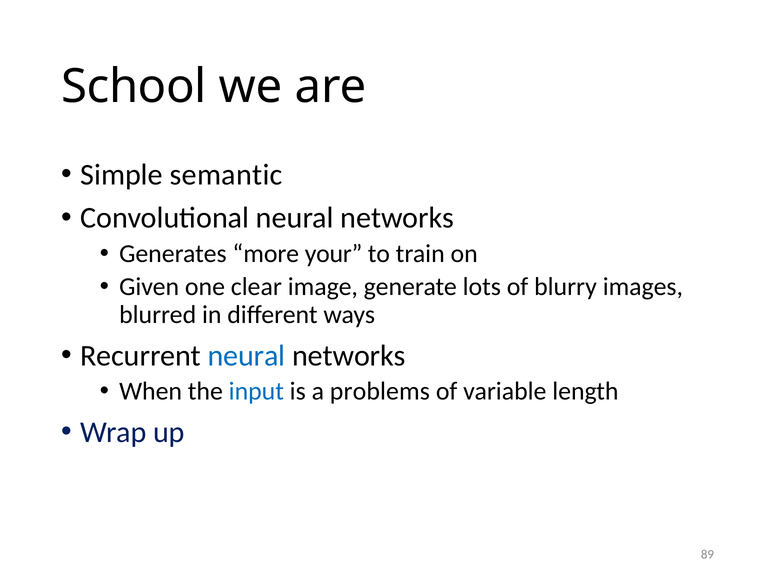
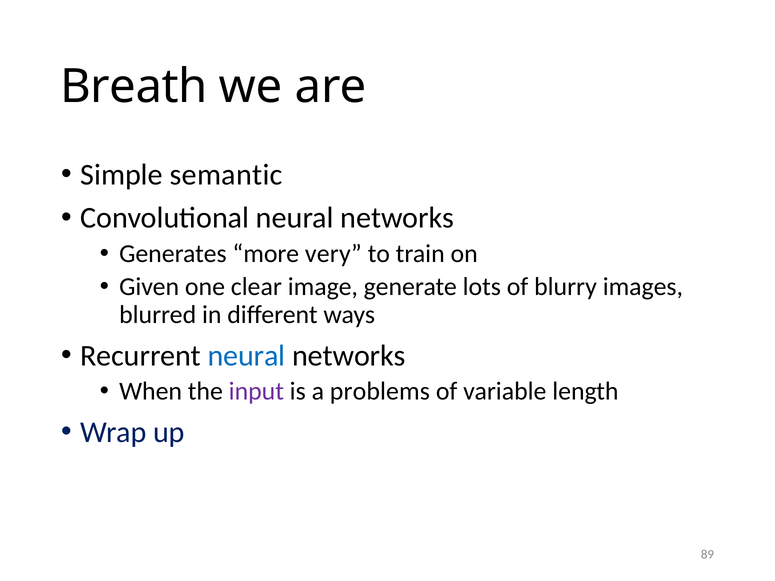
School: School -> Breath (134, 87)
your: your -> very (333, 254)
input colour: blue -> purple (256, 391)
